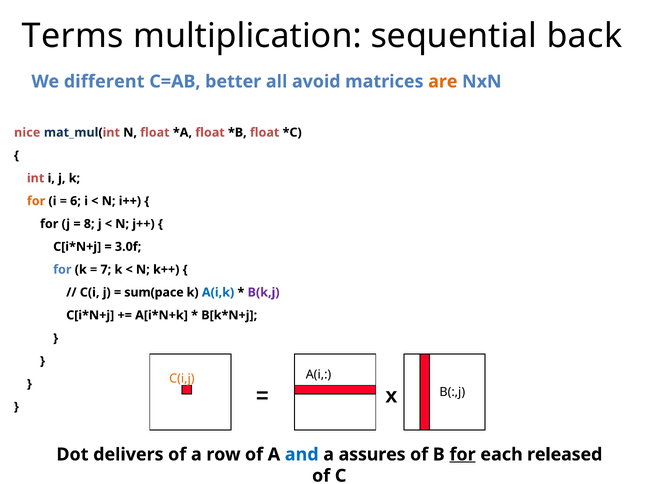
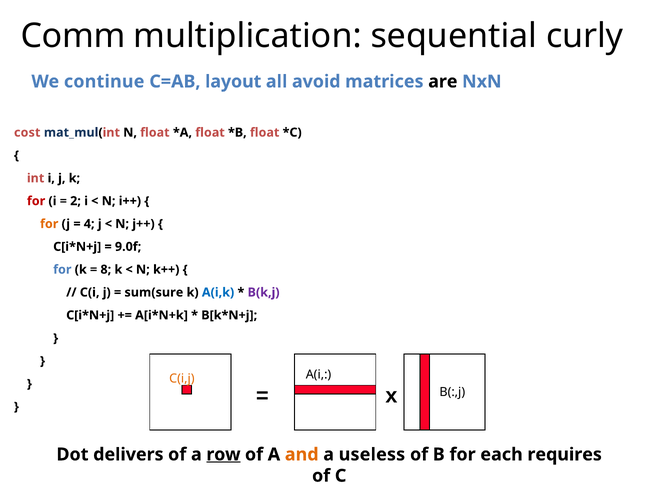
Terms: Terms -> Comm (73, 36)
back: back -> curly (585, 36)
different: different -> continue (104, 81)
better: better -> layout (233, 81)
are colour: orange -> black (443, 81)
nice: nice -> cost (27, 132)
for colour: orange -> red (36, 201)
6: 6 -> 2 (76, 201)
for colour: black -> orange (49, 224)
8: 8 -> 4 (89, 224)
3.0f: 3.0f -> 9.0f (128, 247)
7: 7 -> 8 (106, 269)
sum(pace: sum(pace -> sum(sure (154, 292)
row underline: none -> present (223, 454)
and colour: blue -> orange (302, 454)
assures: assures -> useless (372, 454)
for underline: present -> none (463, 454)
released: released -> requires (565, 454)
